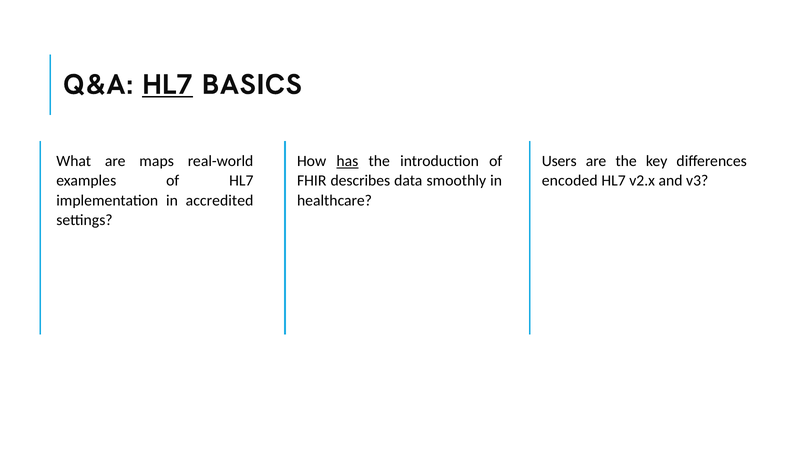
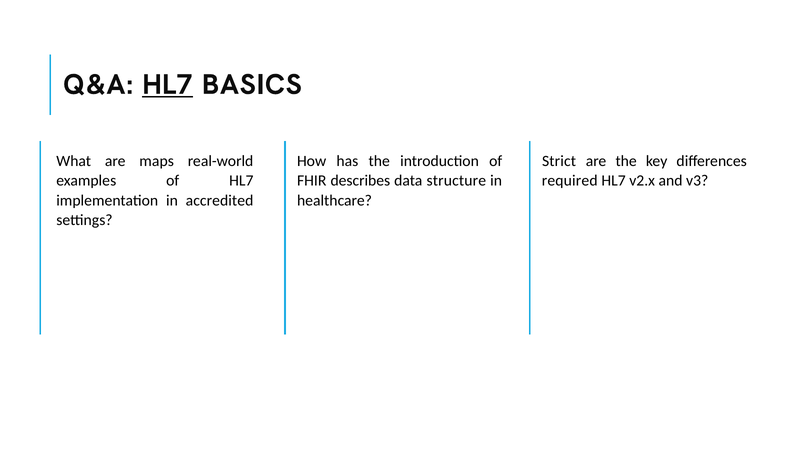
has underline: present -> none (347, 161)
Users: Users -> Strict (559, 161)
smoothly: smoothly -> structure (456, 181)
encoded: encoded -> required (570, 181)
